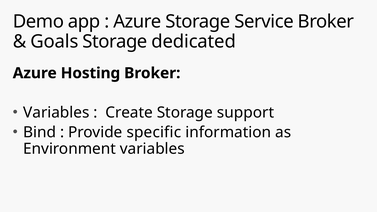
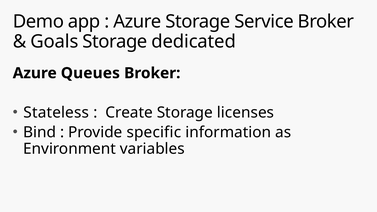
Hosting: Hosting -> Queues (90, 73)
Variables: Variables -> Stateless (56, 113)
support: support -> licenses (245, 113)
